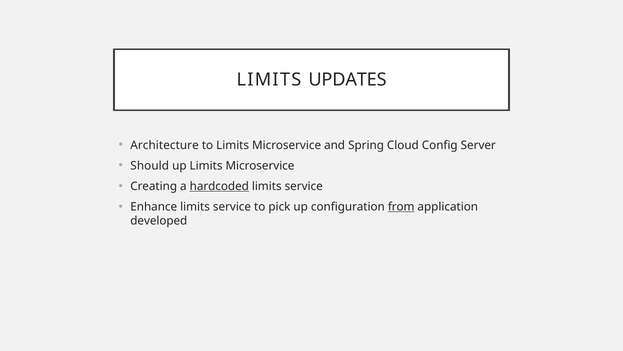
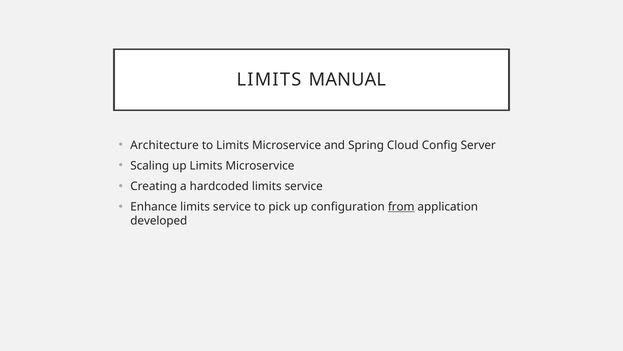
UPDATES: UPDATES -> MANUAL (347, 80)
Should: Should -> Scaling (150, 165)
hardcoded underline: present -> none (219, 186)
